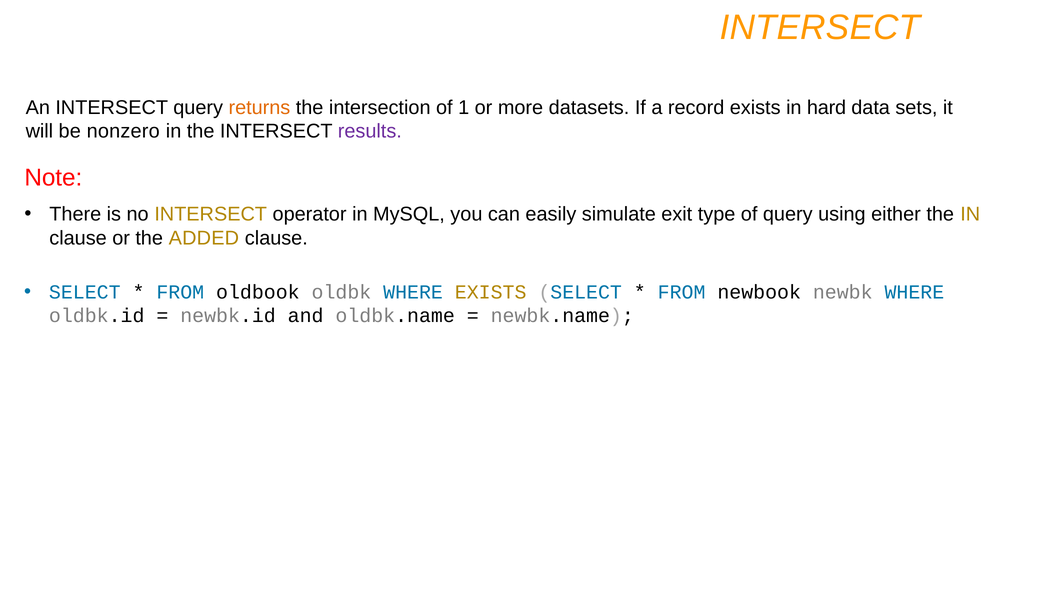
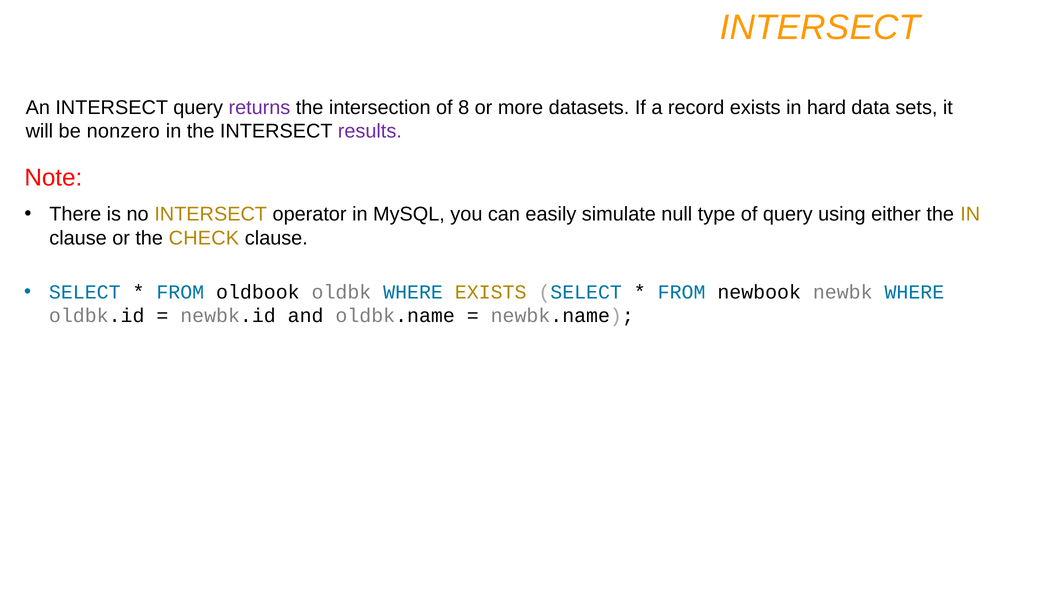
returns colour: orange -> purple (259, 107)
1: 1 -> 8 (464, 107)
exit: exit -> null (677, 214)
ADDED: ADDED -> CHECK (204, 238)
